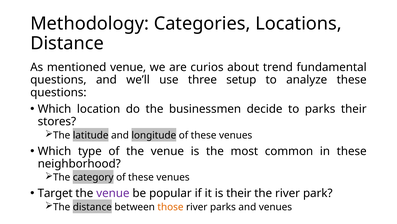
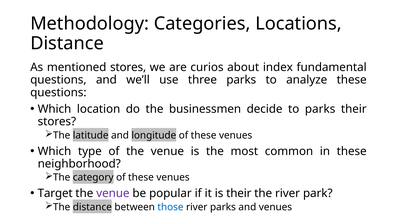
mentioned venue: venue -> stores (128, 67)
trend: trend -> index (278, 67)
three setup: setup -> parks (241, 80)
those colour: orange -> blue (170, 206)
